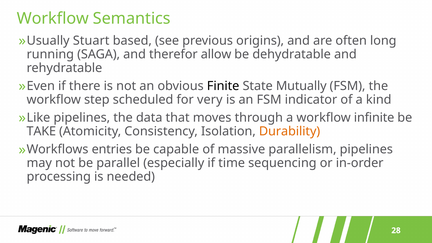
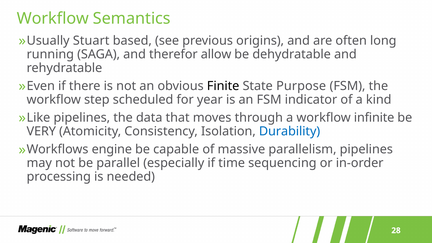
Mutually: Mutually -> Purpose (301, 86)
very: very -> year (210, 100)
TAKE: TAKE -> VERY (41, 131)
Durability colour: orange -> blue (290, 131)
entries: entries -> engine (112, 149)
